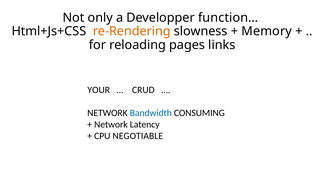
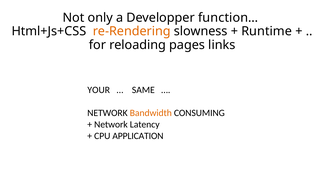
Memory: Memory -> Runtime (267, 31)
CRUD: CRUD -> SAME (143, 90)
Bandwidth colour: blue -> orange (151, 113)
NEGOTIABLE: NEGOTIABLE -> APPLICATION (138, 136)
